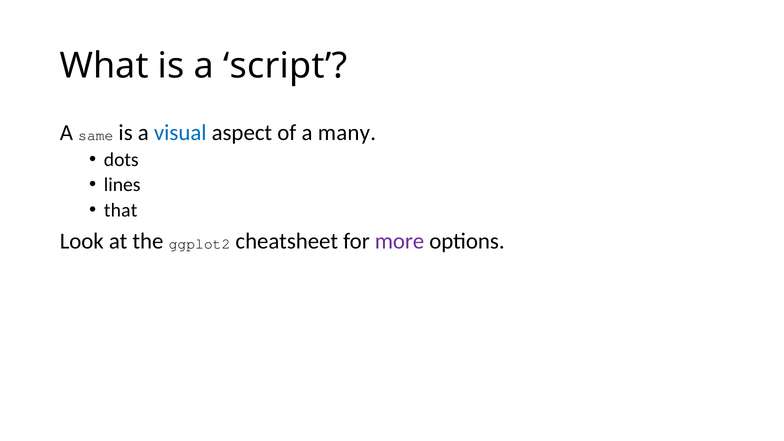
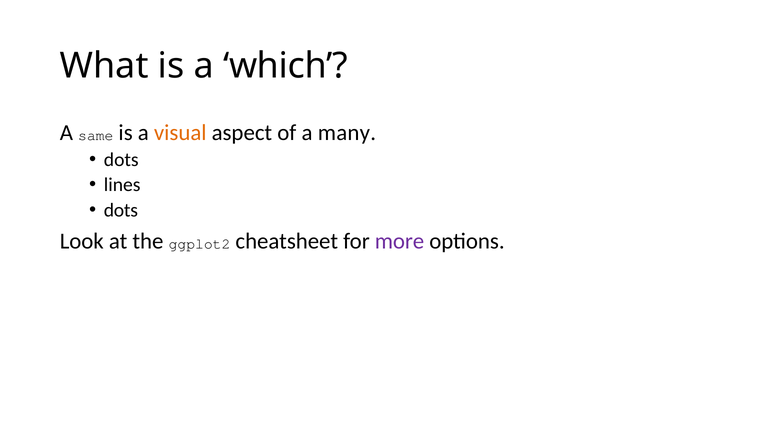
script: script -> which (285, 66)
visual colour: blue -> orange (180, 133)
that: that -> dots (121, 210)
